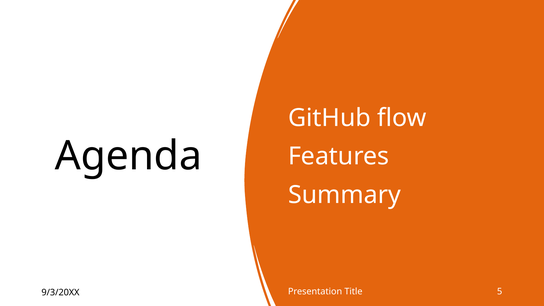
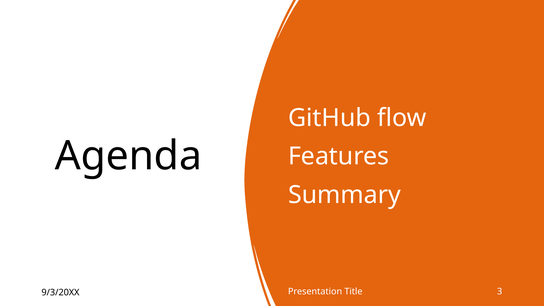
5: 5 -> 3 (500, 292)
